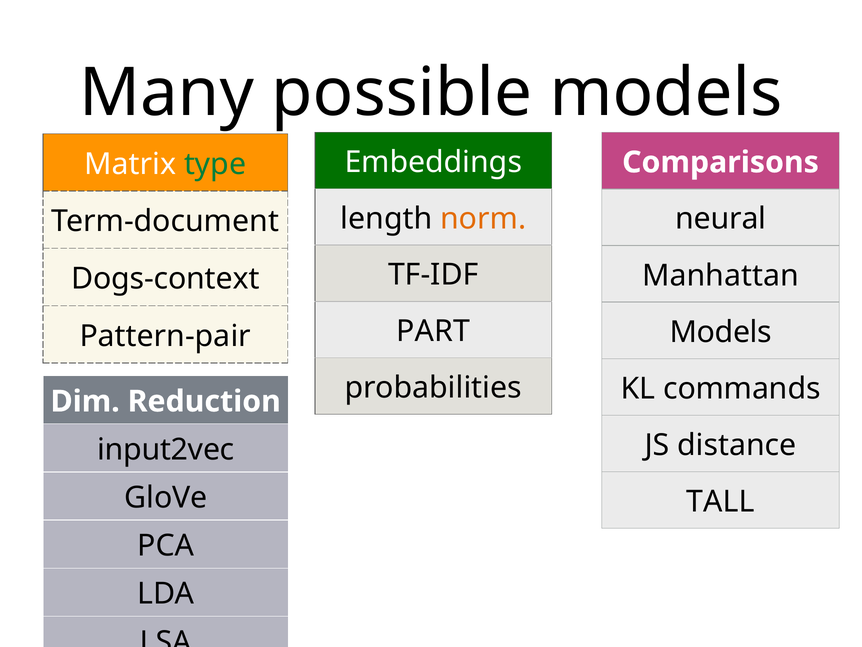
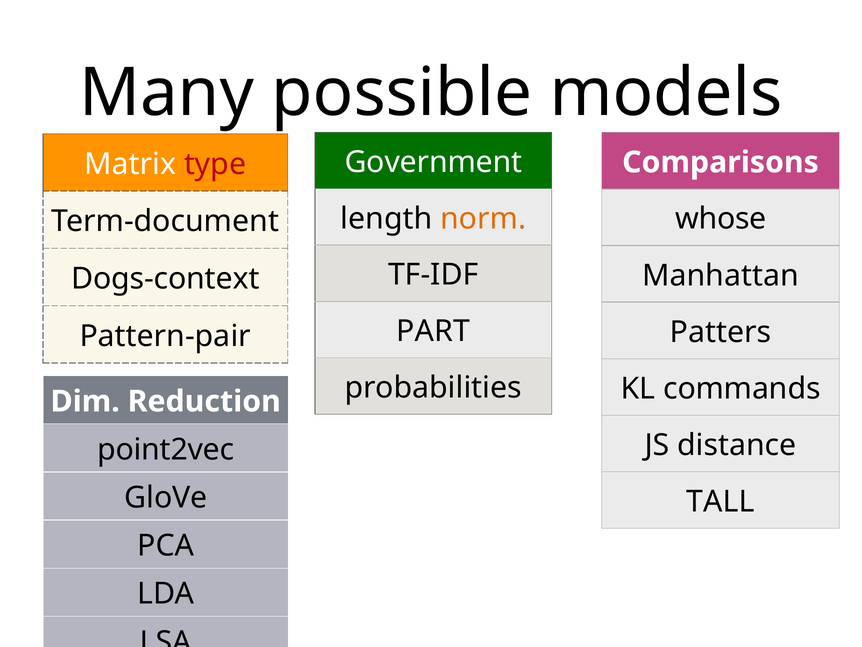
Embeddings: Embeddings -> Government (433, 162)
type colour: green -> red (215, 164)
neural: neural -> whose (721, 219)
Models: Models -> Patters (721, 332)
input2vec: input2vec -> point2vec (166, 449)
